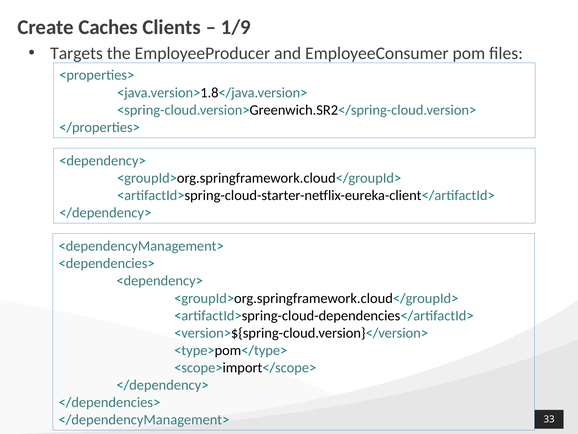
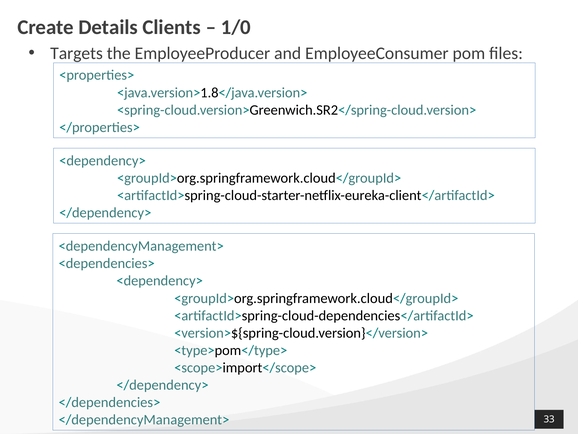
Caches: Caches -> Details (108, 27)
1/9: 1/9 -> 1/0 (236, 27)
